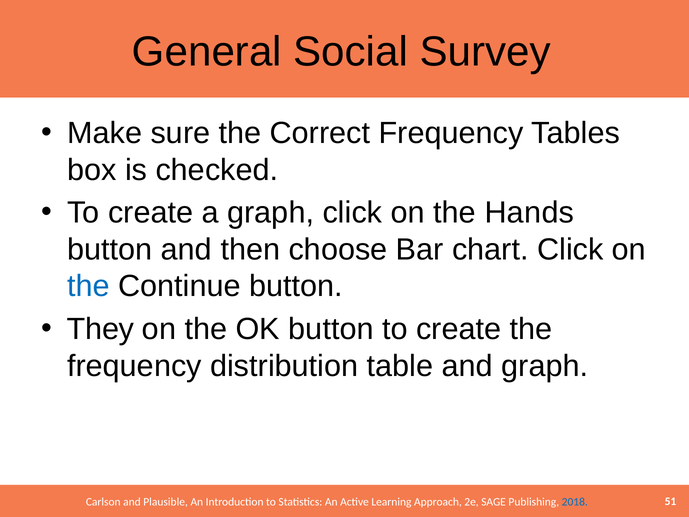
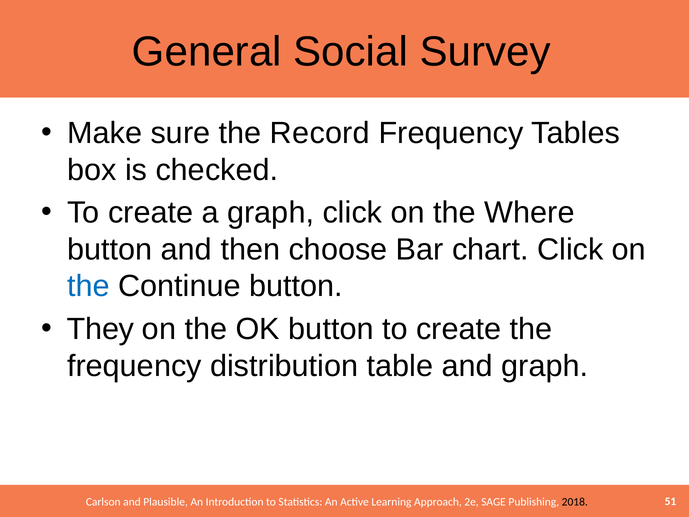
Correct: Correct -> Record (320, 133)
Hands: Hands -> Where (530, 213)
2018 colour: blue -> black (575, 502)
